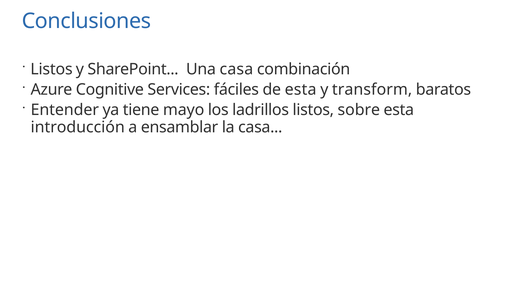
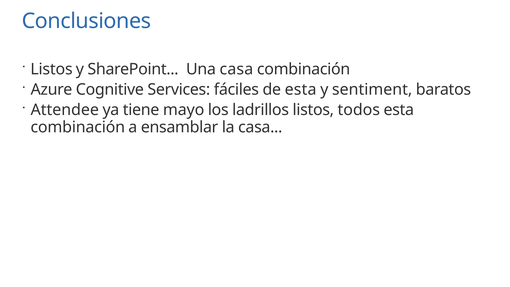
transform: transform -> sentiment (372, 89)
Entender: Entender -> Attendee (65, 110)
sobre: sobre -> todos (359, 110)
introducción: introducción -> combinación (78, 127)
